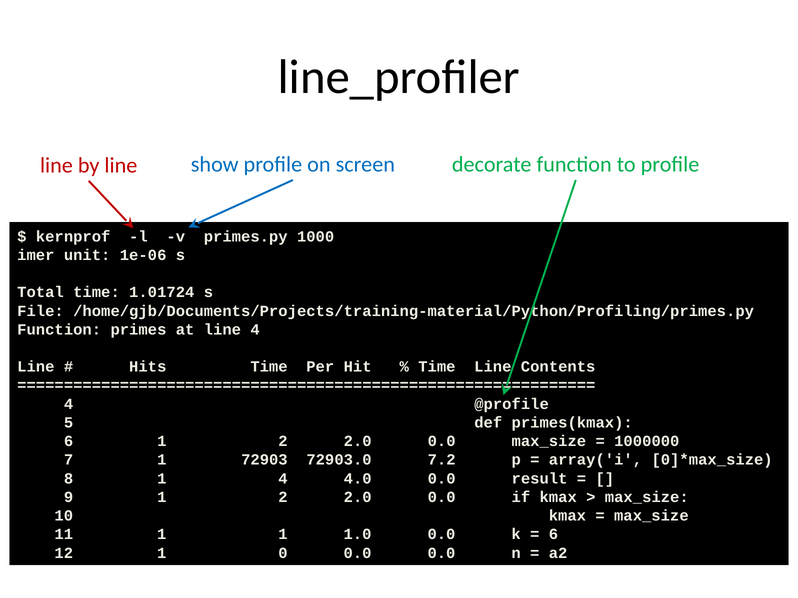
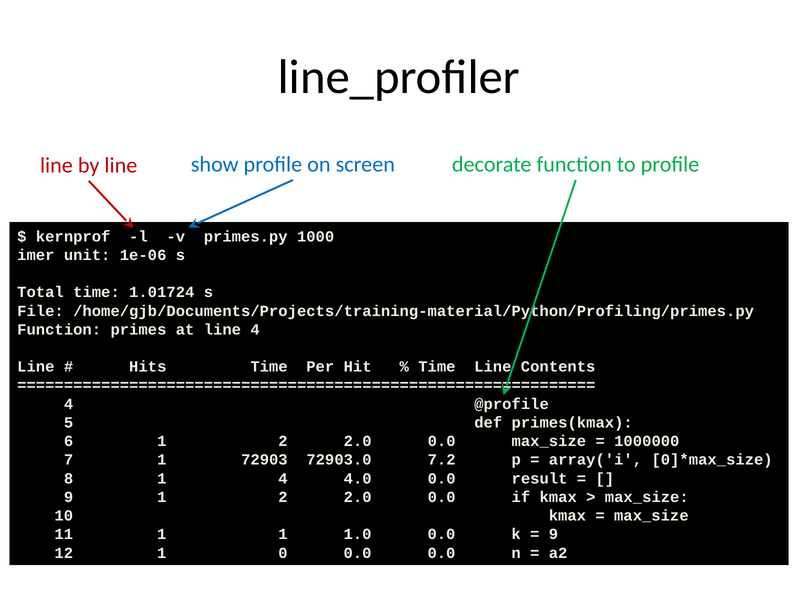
6: 6 -> 9 (553, 535)
